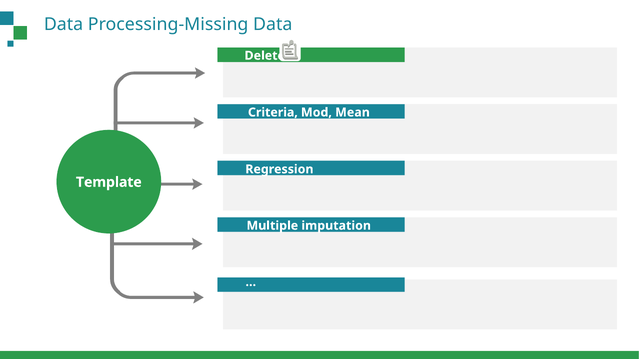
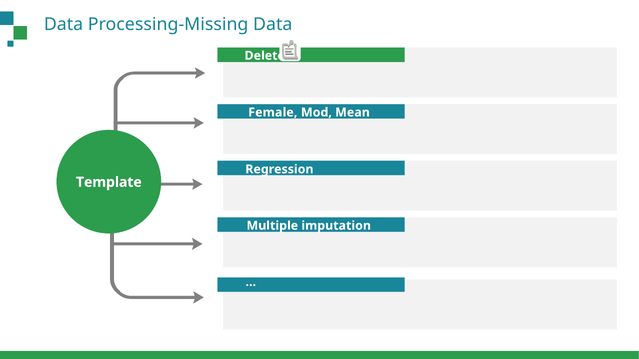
Criteria: Criteria -> Female (273, 113)
